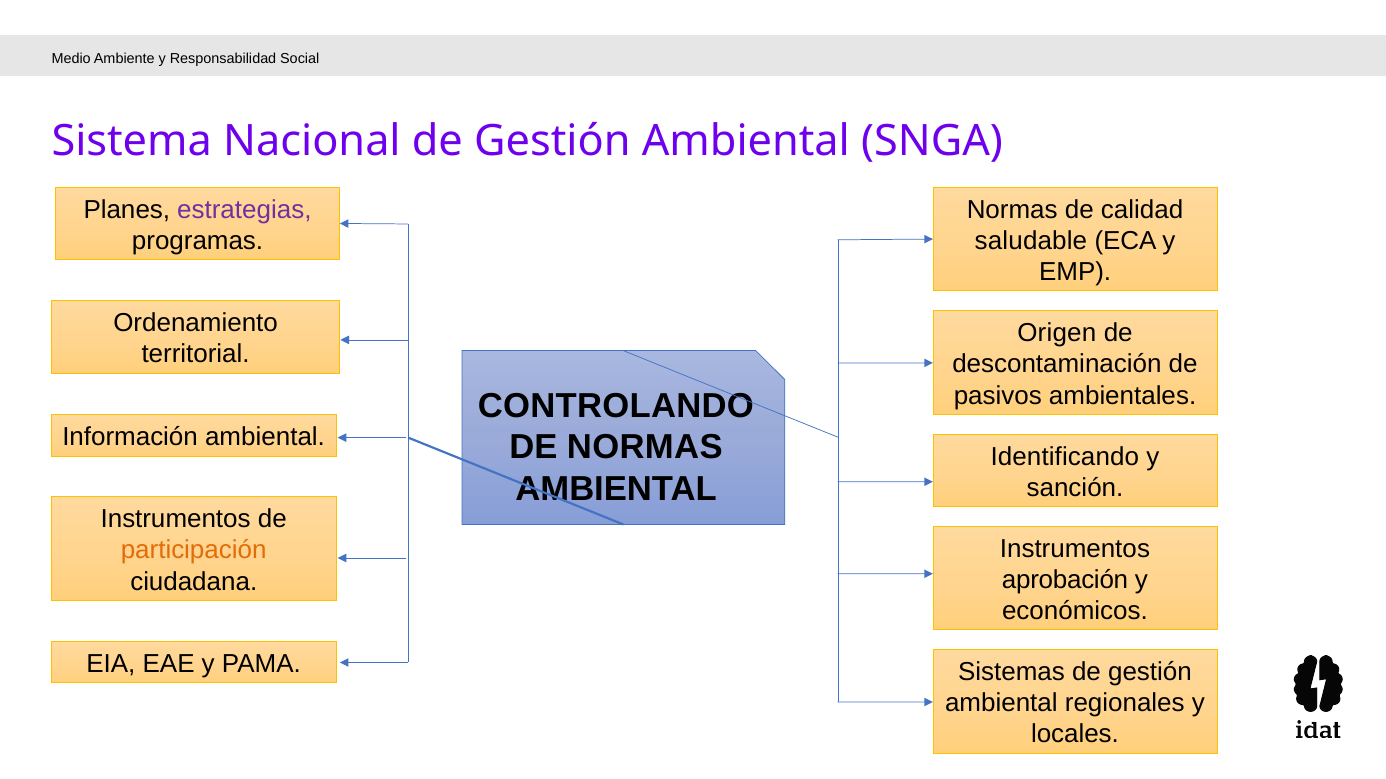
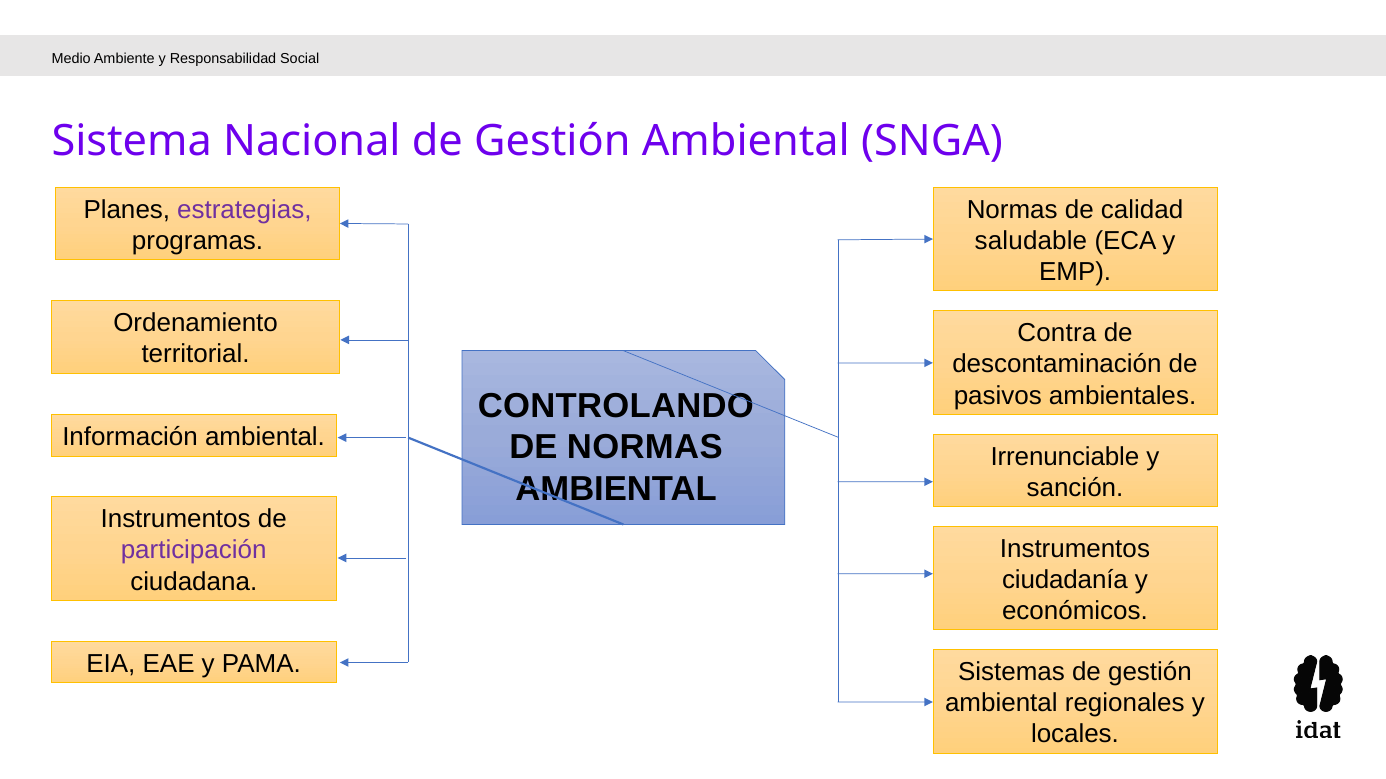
Origen: Origen -> Contra (1057, 333)
Identificando: Identificando -> Irrenunciable (1065, 457)
participación colour: orange -> purple (194, 551)
aprobación: aprobación -> ciudadanía (1065, 580)
